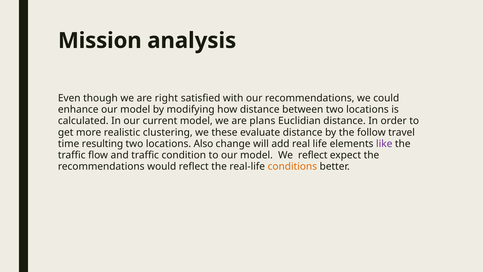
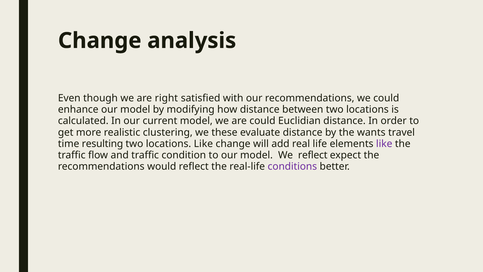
Mission: Mission -> Change (100, 41)
are plans: plans -> could (262, 121)
follow: follow -> wants (371, 132)
locations Also: Also -> Like (203, 144)
conditions colour: orange -> purple (292, 166)
